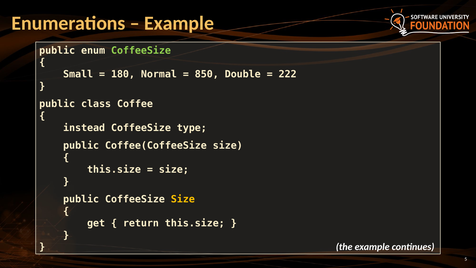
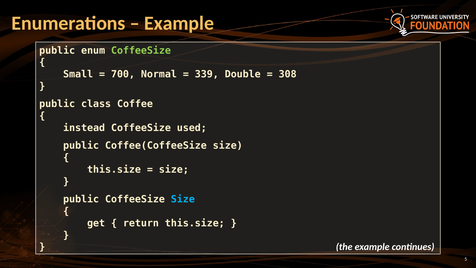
180: 180 -> 700 (123, 74)
850: 850 -> 339 (207, 74)
222: 222 -> 308 (288, 74)
type: type -> used (192, 128)
Size colour: yellow -> light blue (183, 199)
